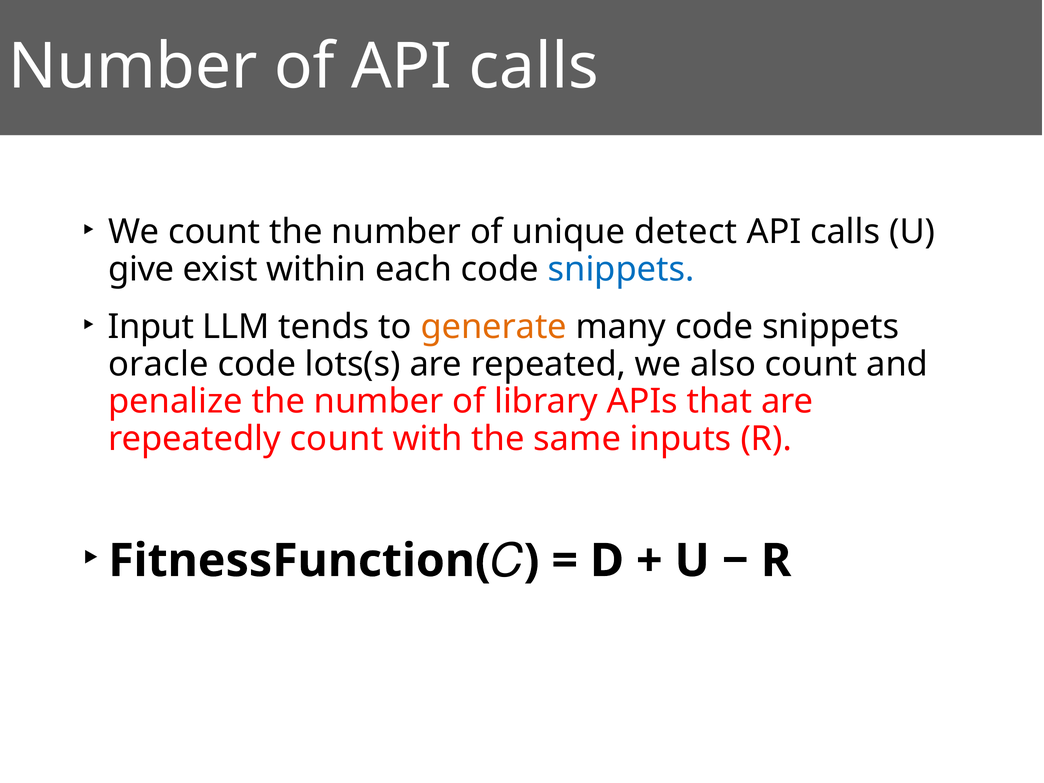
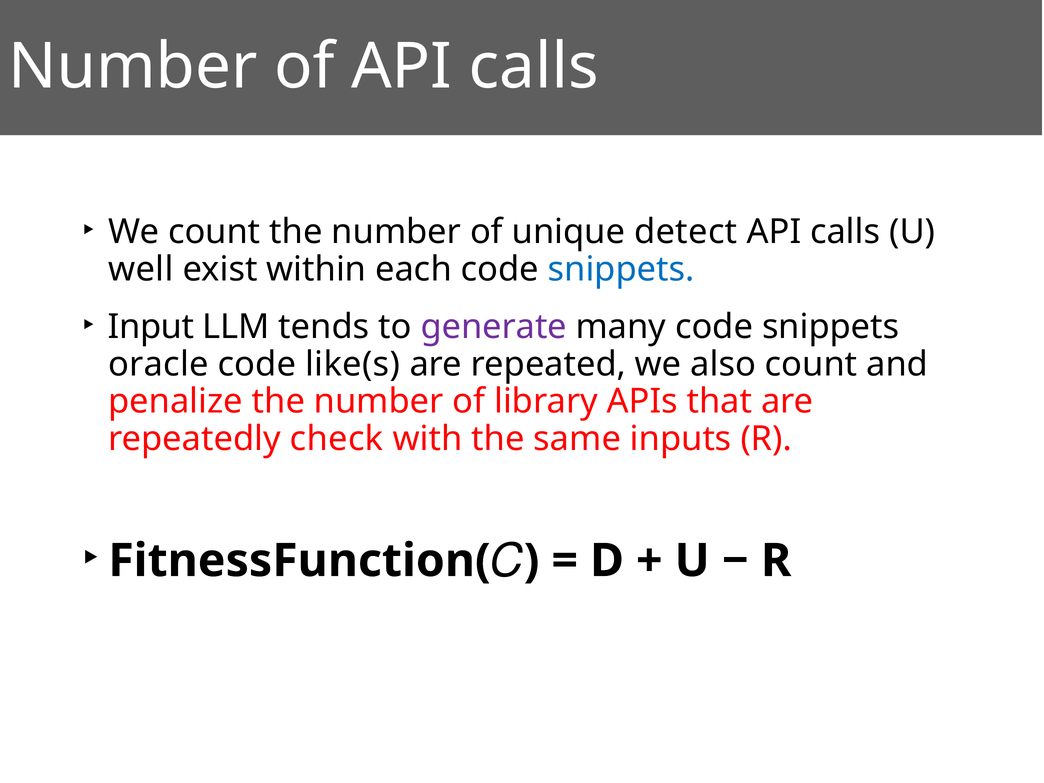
give: give -> well (141, 269)
generate colour: orange -> purple (494, 327)
lots(s: lots(s -> like(s (353, 364)
repeatedly count: count -> check (337, 439)
